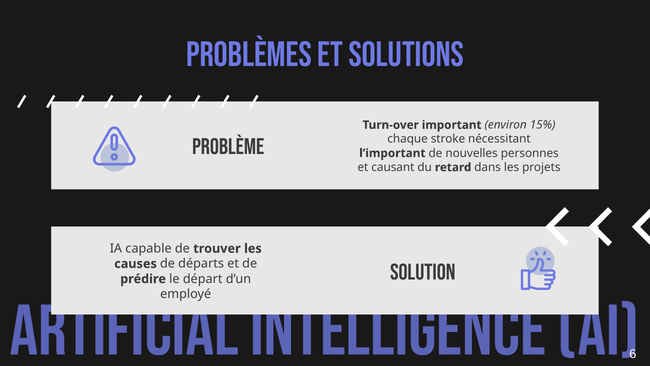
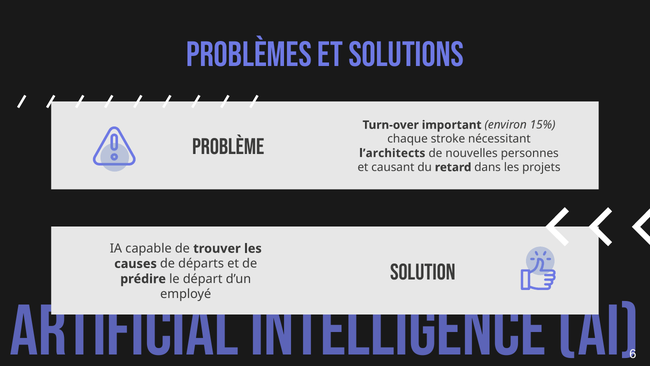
l’important: l’important -> l’architects (392, 153)
